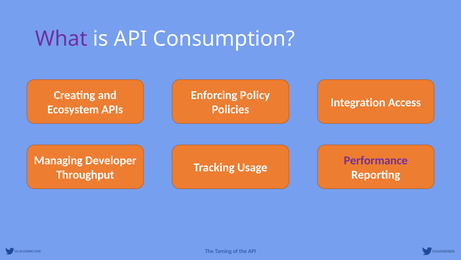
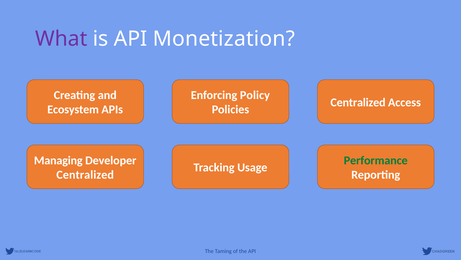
Consumption: Consumption -> Monetization (224, 39)
Integration: Integration -> Centralized (358, 102)
Performance colour: purple -> green (376, 160)
Throughput: Throughput -> Centralized (85, 174)
